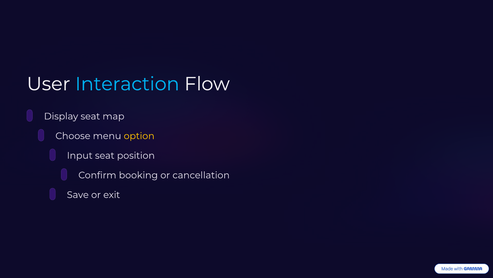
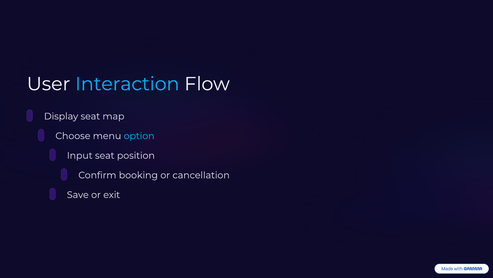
option colour: yellow -> light blue (139, 136)
